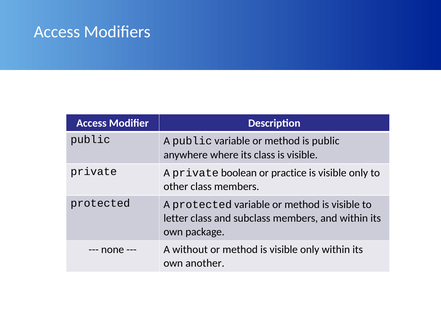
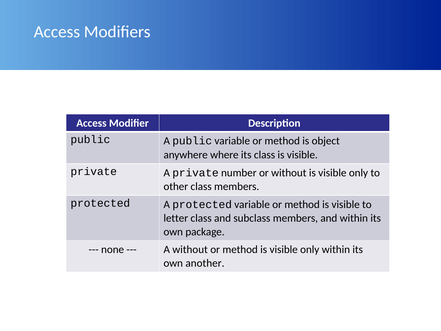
is public: public -> object (326, 141)
boolean: boolean -> number (239, 173)
or practice: practice -> without (289, 173)
